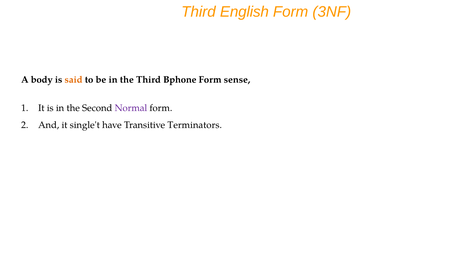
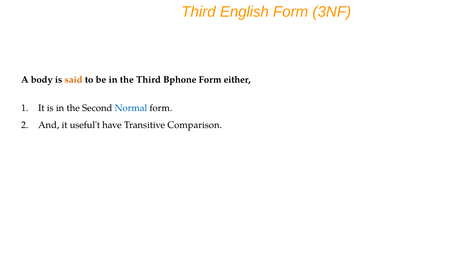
sense: sense -> either (237, 79)
Normal colour: purple -> blue (131, 108)
single't: single't -> useful't (85, 125)
Terminators: Terminators -> Comparison (195, 125)
